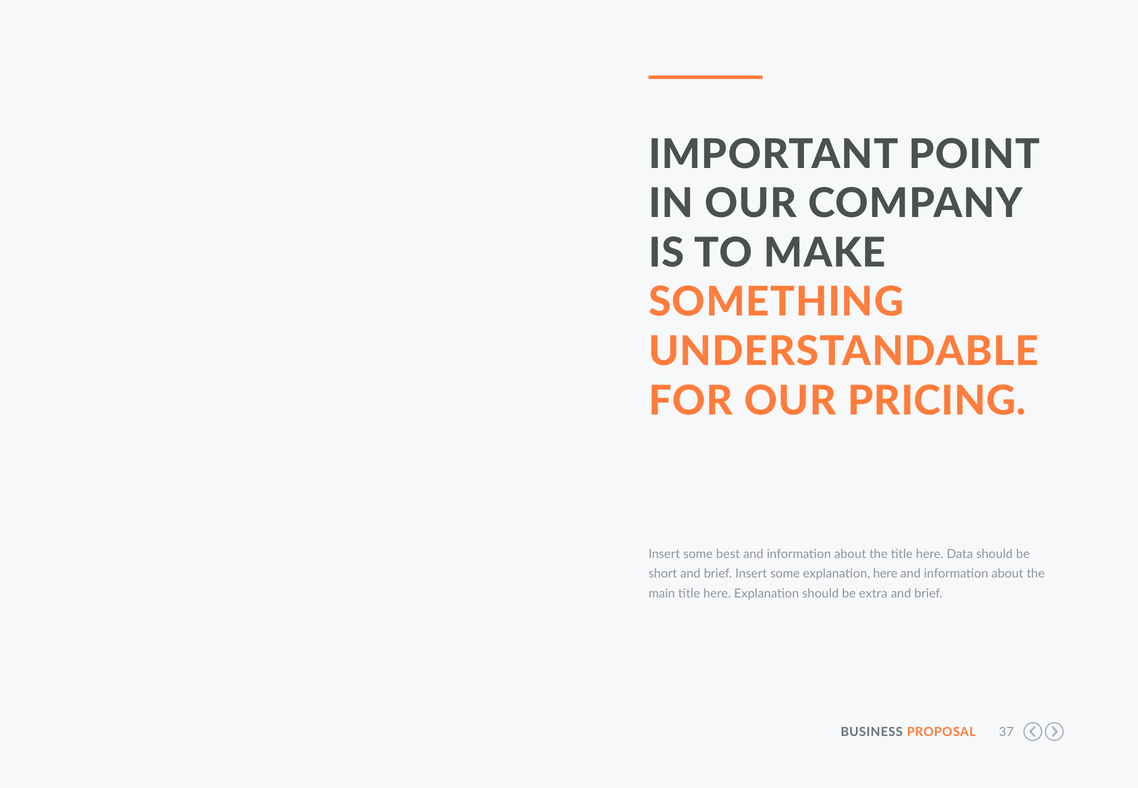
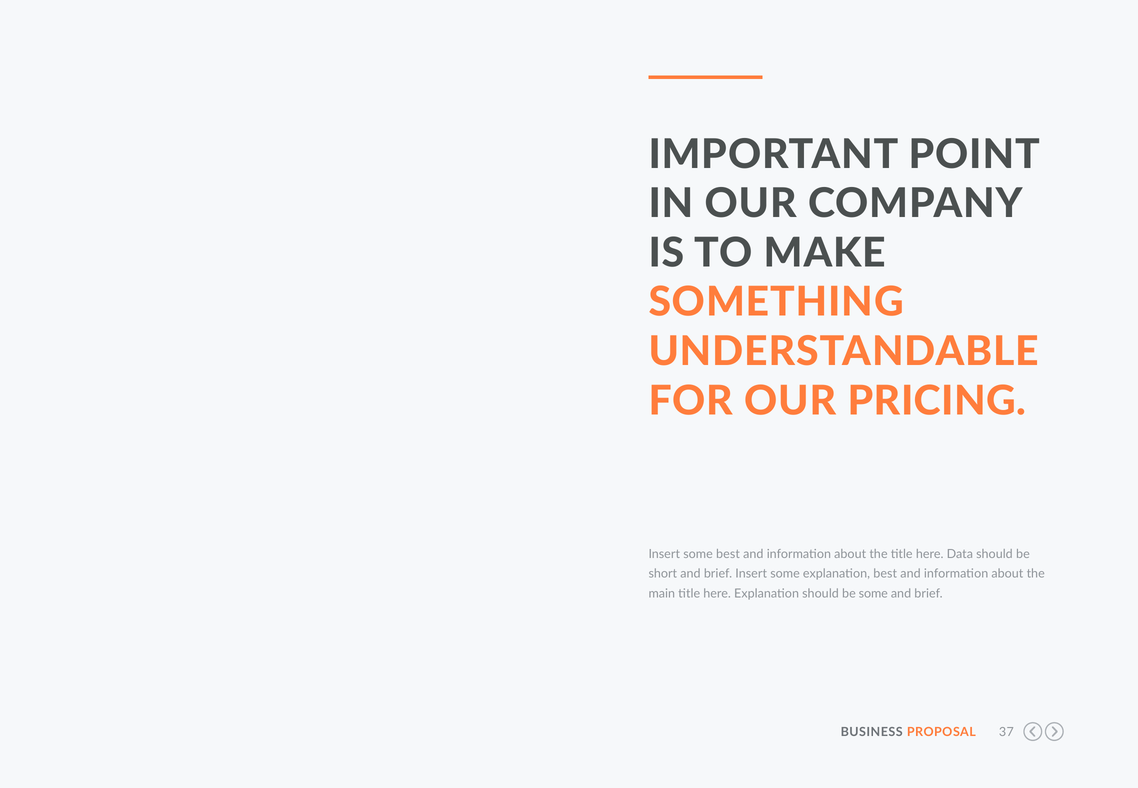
explanation here: here -> best (885, 574)
be extra: extra -> some (873, 593)
